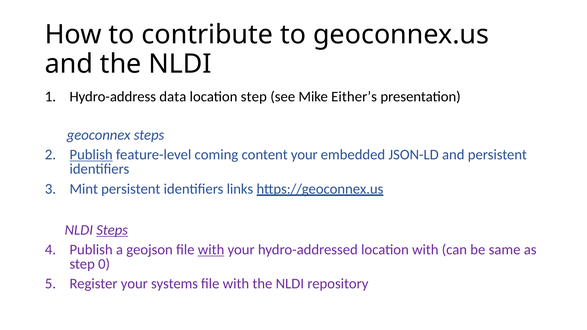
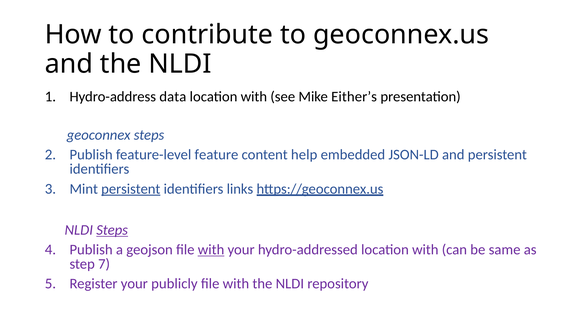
step: step -> with (254, 97)
Publish underline: present -> none (91, 155)
coming: coming -> feature (216, 155)
content your: your -> help (304, 155)
persistent underline: none -> present (131, 189)
0: 0 -> 7 (104, 264)
systems: systems -> publicly (174, 284)
